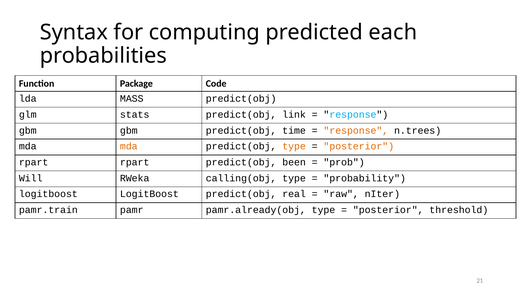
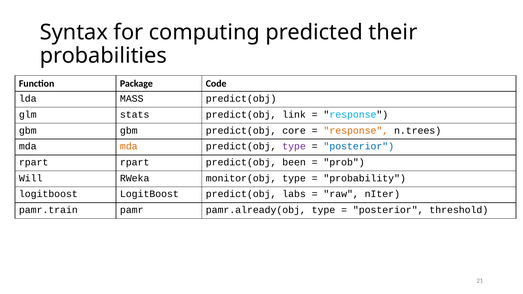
each: each -> their (393, 32)
time: time -> core (294, 131)
type colour: orange -> purple (294, 146)
posterior colour: orange -> blue (359, 146)
calling(obj: calling(obj -> monitor(obj (241, 178)
real: real -> labs (294, 194)
